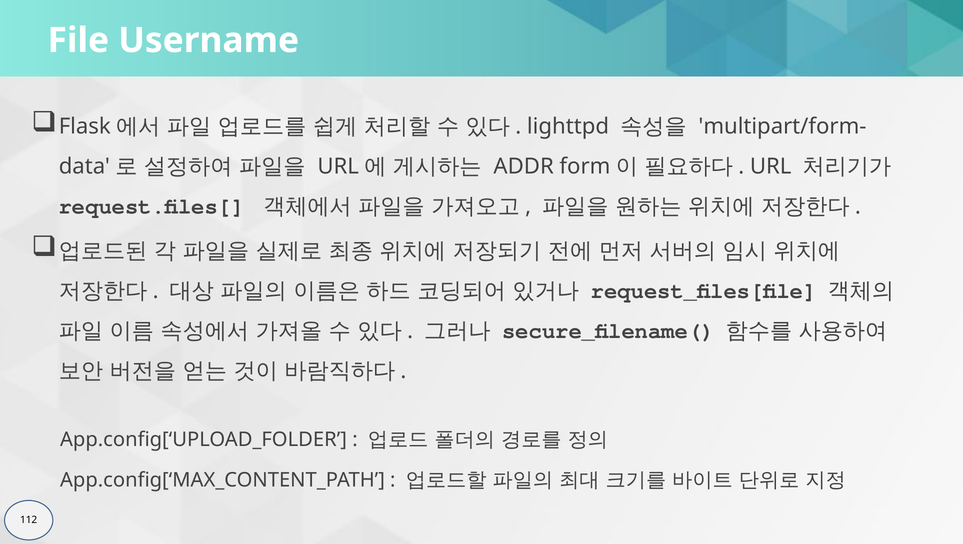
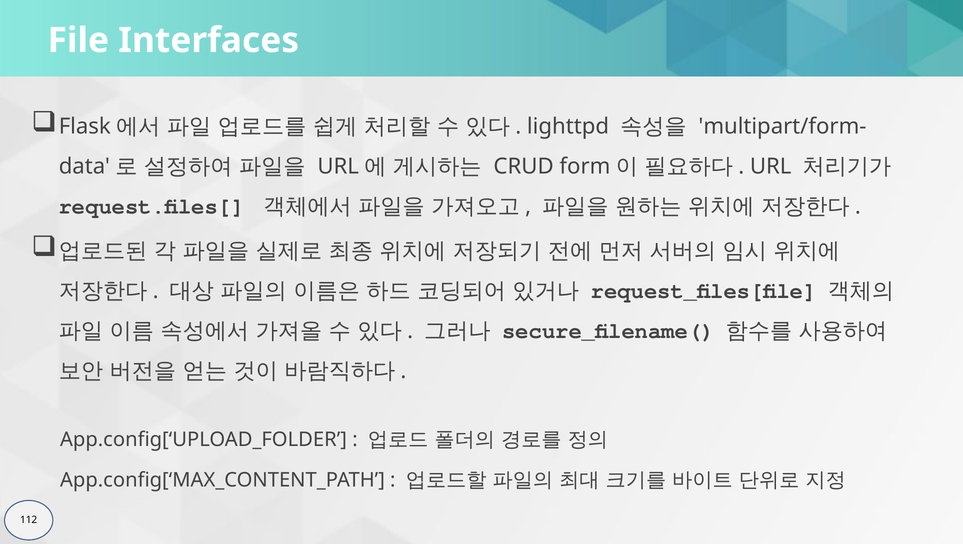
Username: Username -> Interfaces (209, 40)
ADDR: ADDR -> CRUD (524, 167)
